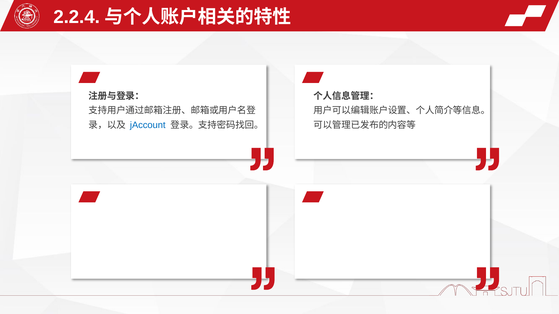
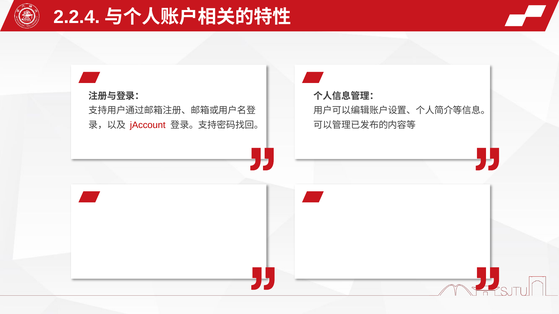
jAccount colour: blue -> red (148, 125)
